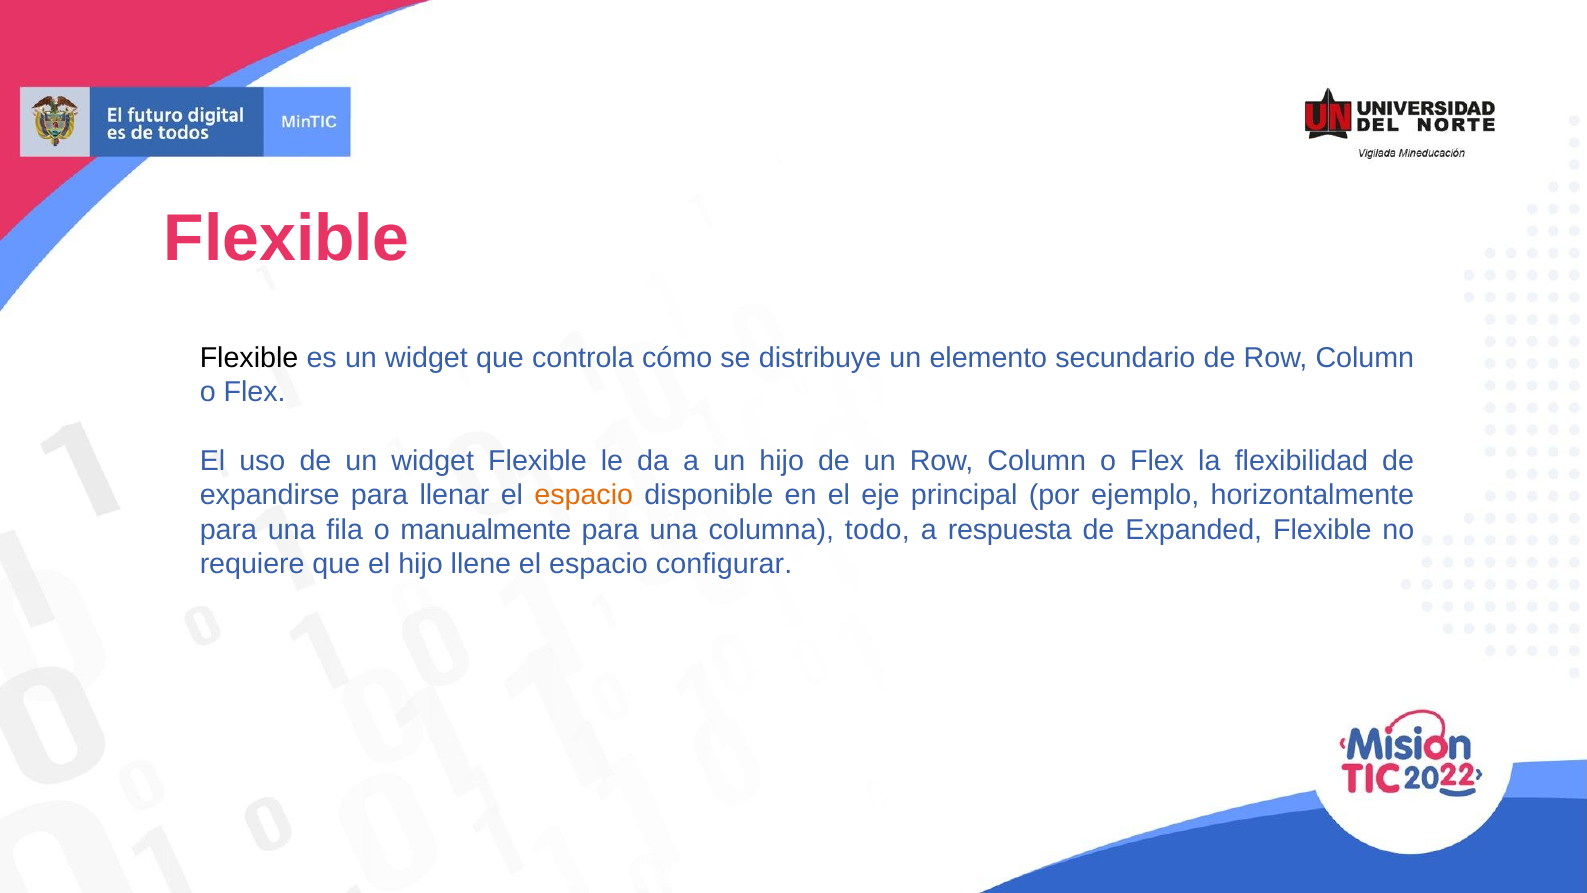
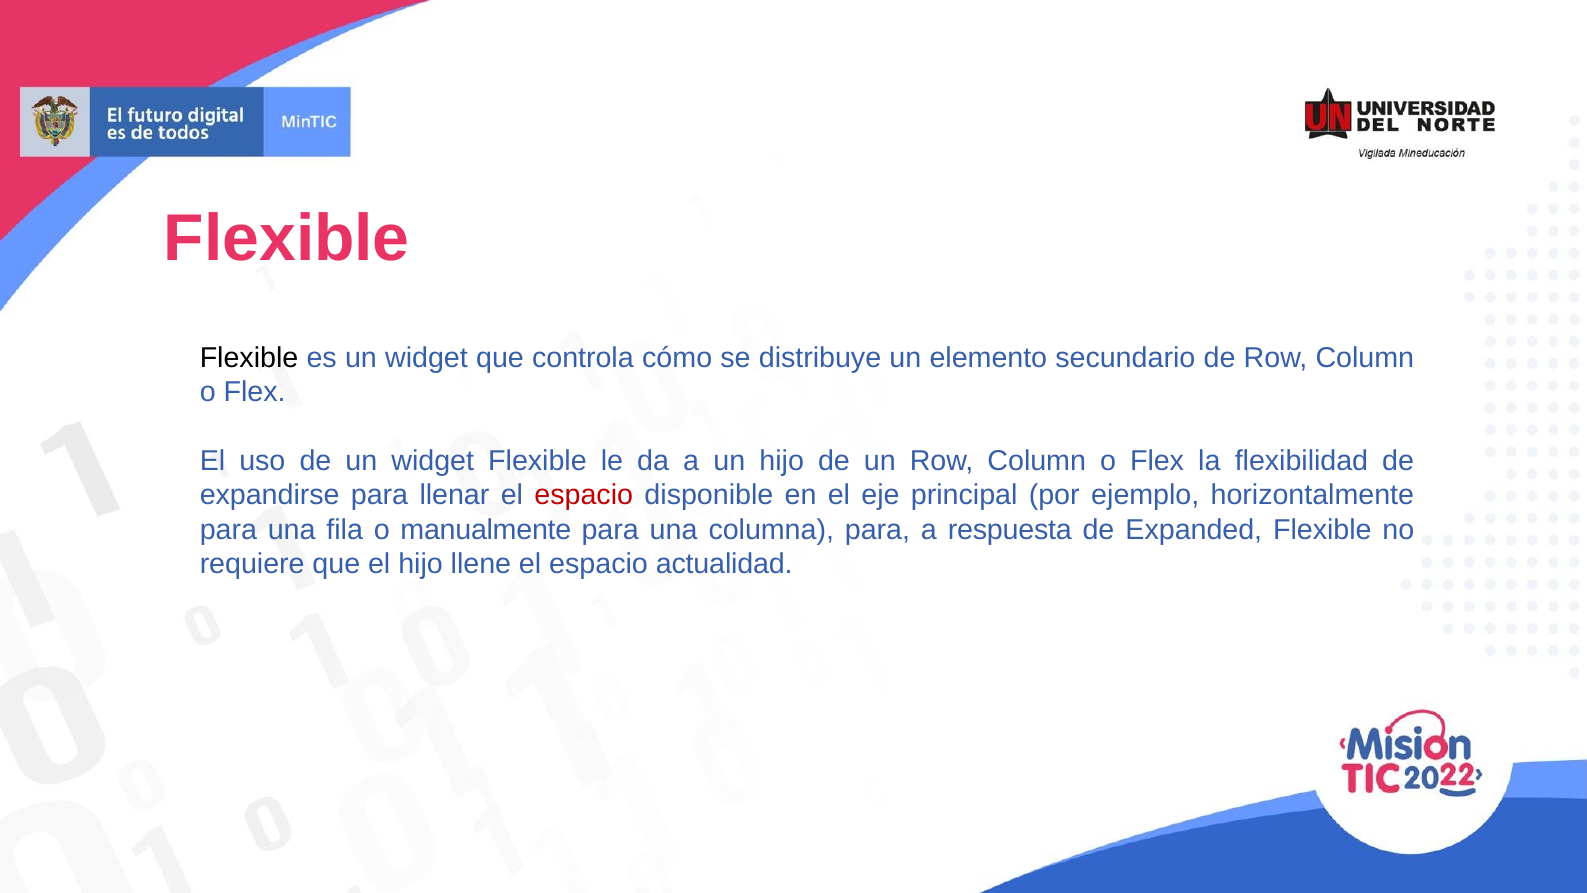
espacio colour: orange -> red (584, 495)
columna todo: todo -> para (878, 530)
configurar: configurar -> actualidad (724, 564)
